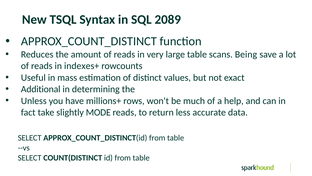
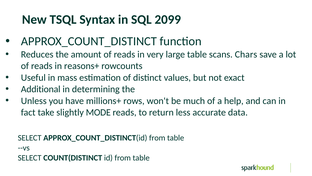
2089: 2089 -> 2099 (168, 19)
Being: Being -> Chars (246, 54)
indexes+: indexes+ -> reasons+ (82, 66)
